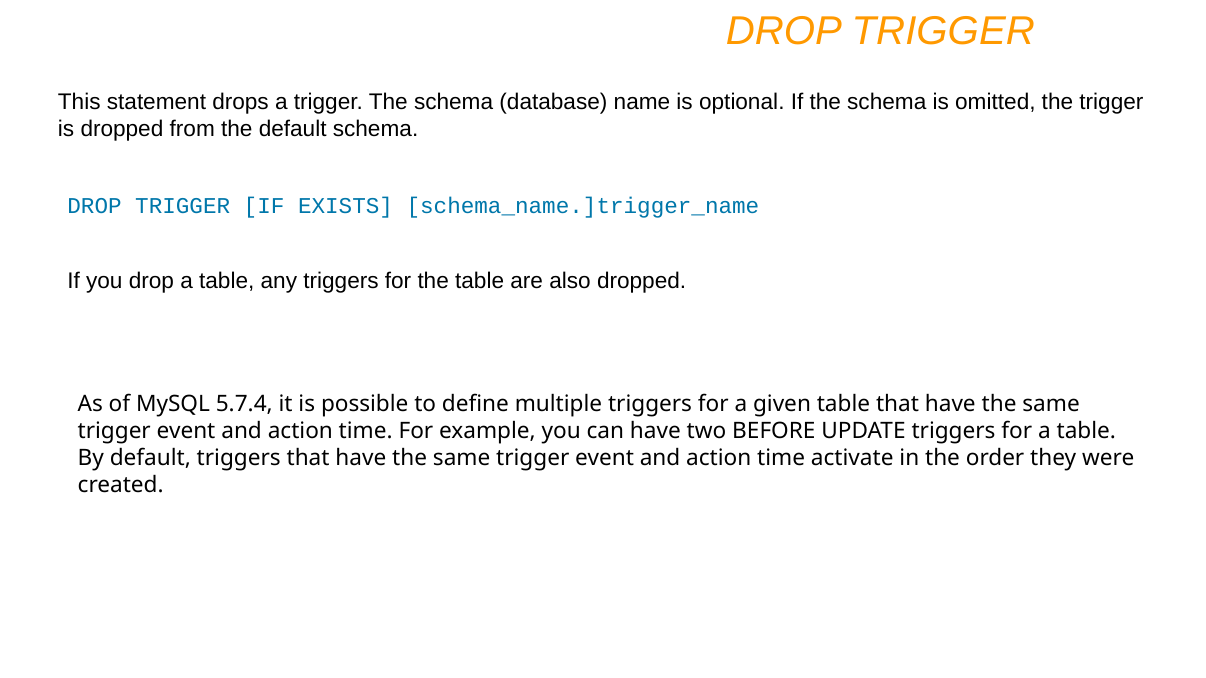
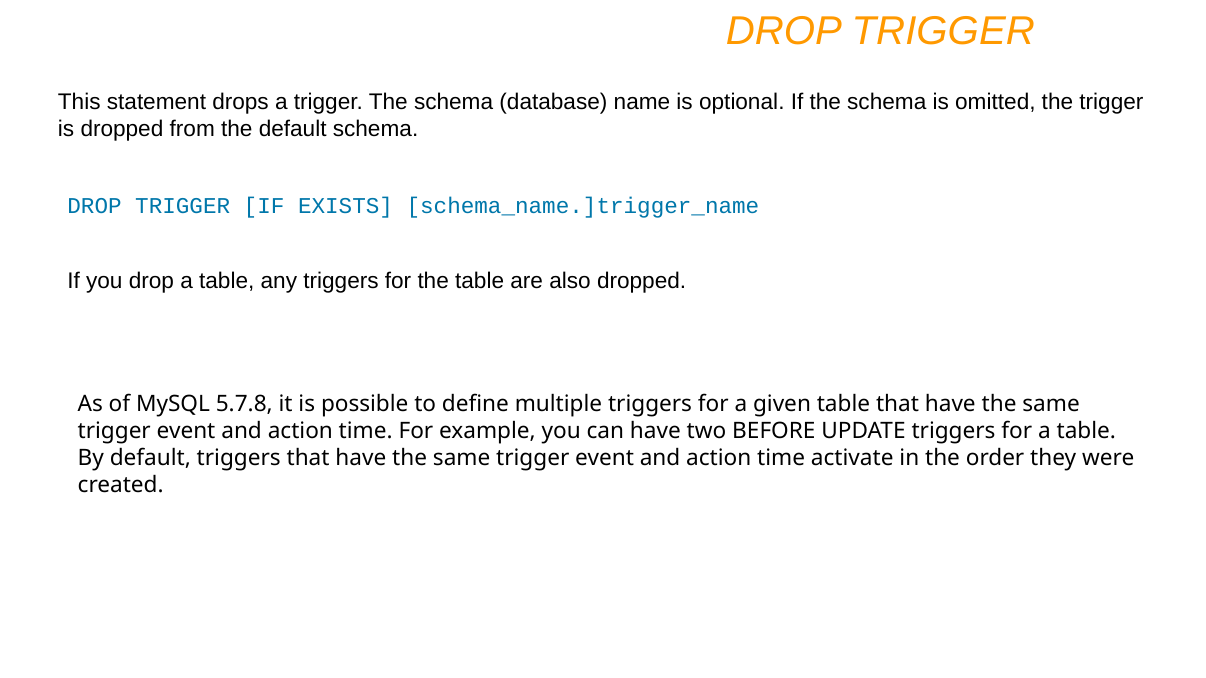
5.7.4: 5.7.4 -> 5.7.8 (244, 404)
